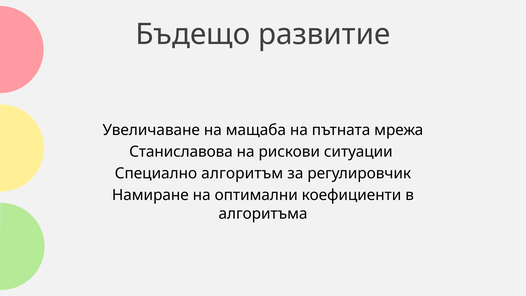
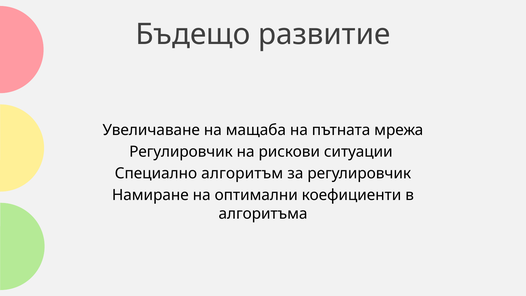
Станиславова: Станиславова -> Регулировчик (181, 152)
